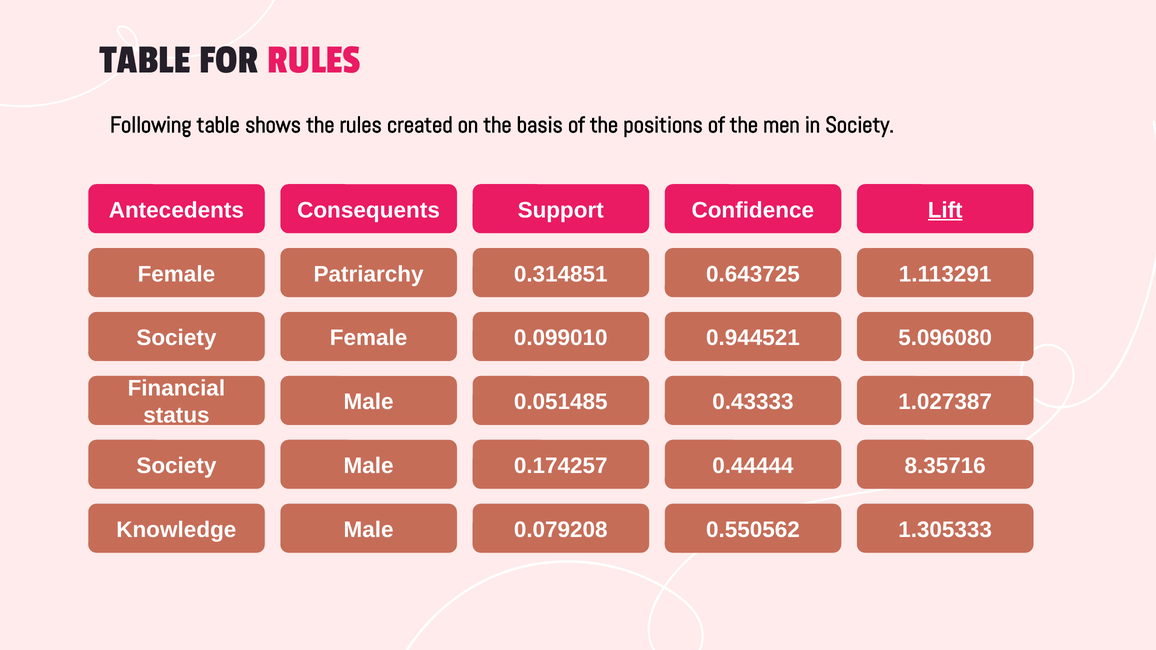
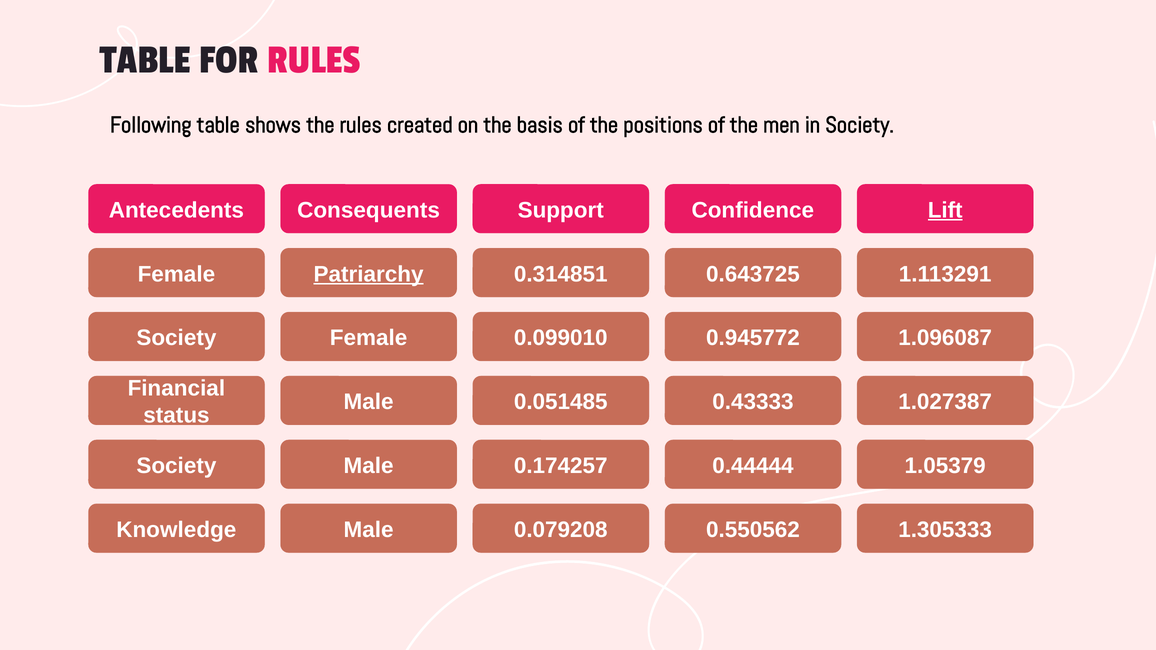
Patriarchy underline: none -> present (369, 274)
0.944521: 0.944521 -> 0.945772 (753, 338)
5.096080: 5.096080 -> 1.096087 (945, 338)
8.35716: 8.35716 -> 1.05379 (945, 466)
